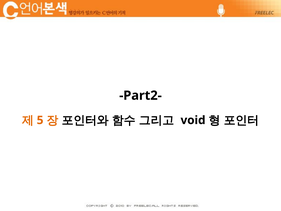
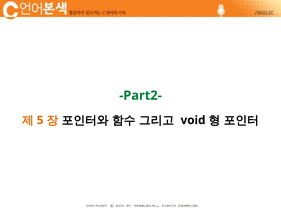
Part2- colour: black -> green (140, 95)
